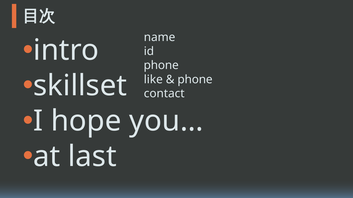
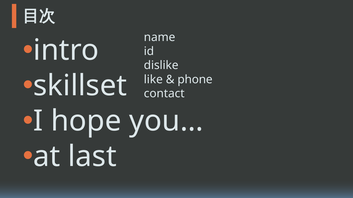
phone: phone -> dislike (161, 65)
